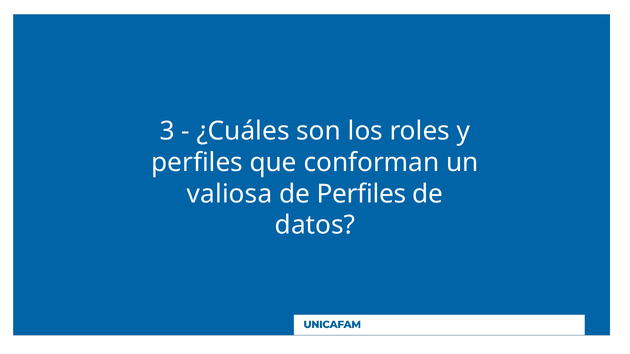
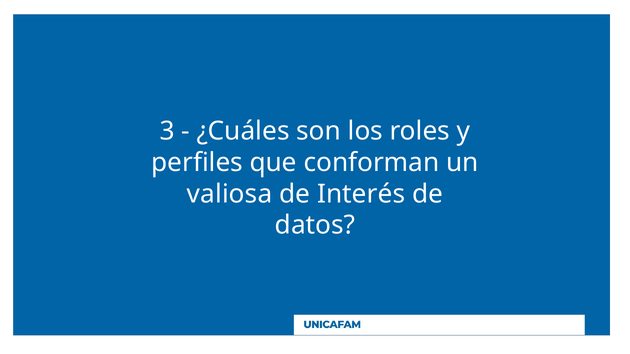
de Perfiles: Perfiles -> Interés (361, 194)
